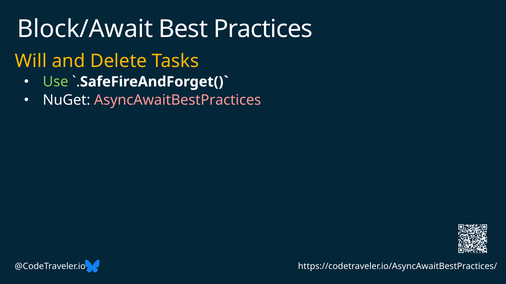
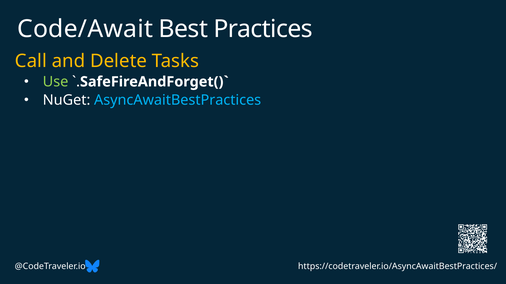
Block/Await: Block/Await -> Code/Await (85, 29)
Will: Will -> Call (31, 61)
AsyncAwaitBestPractices colour: pink -> light blue (178, 100)
